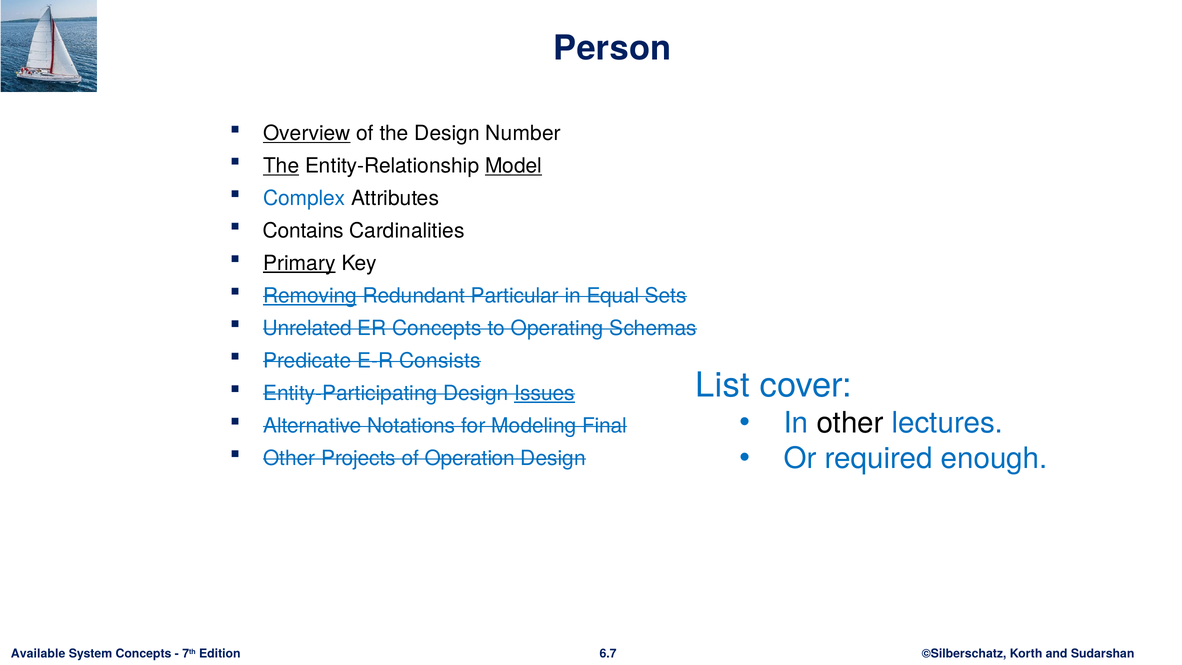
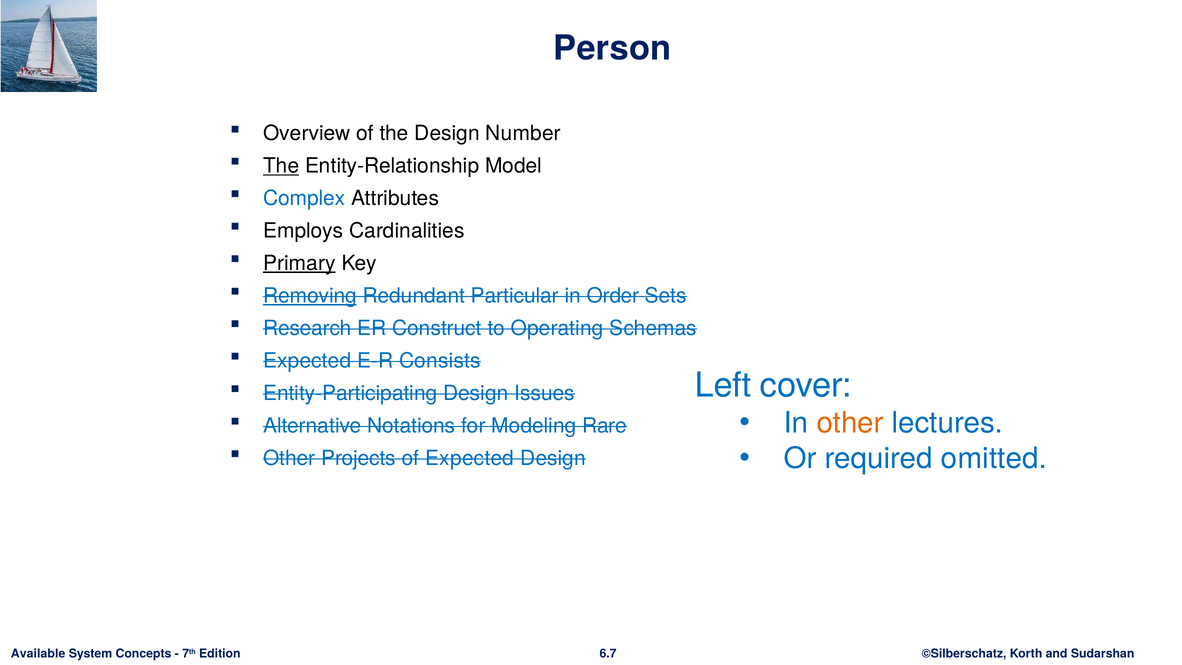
Overview underline: present -> none (307, 133)
Model underline: present -> none (514, 166)
Contains: Contains -> Employs (303, 231)
Equal: Equal -> Order (613, 296)
Unrelated: Unrelated -> Research (307, 328)
ER Concepts: Concepts -> Construct (437, 328)
Predicate: Predicate -> Expected (307, 361)
List: List -> Left (723, 385)
Issues underline: present -> none (545, 393)
other colour: black -> orange (850, 423)
Final: Final -> Rare (605, 426)
enough: enough -> omitted (994, 459)
of Operation: Operation -> Expected (470, 458)
